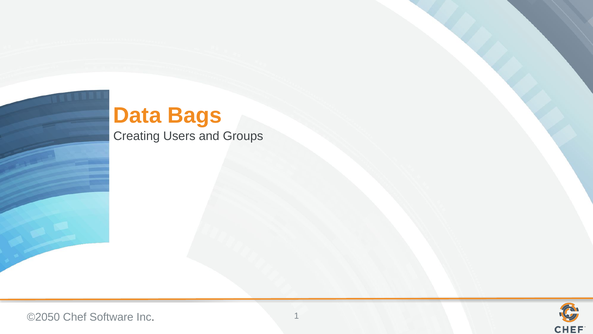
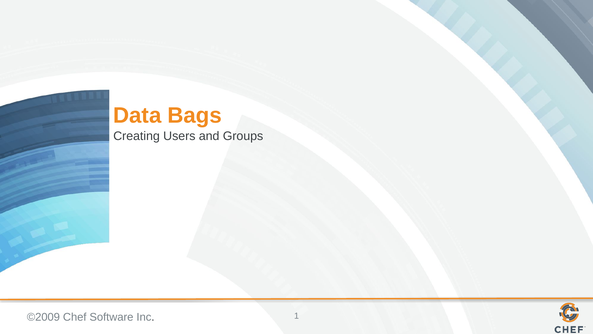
©2050: ©2050 -> ©2009 (43, 317)
